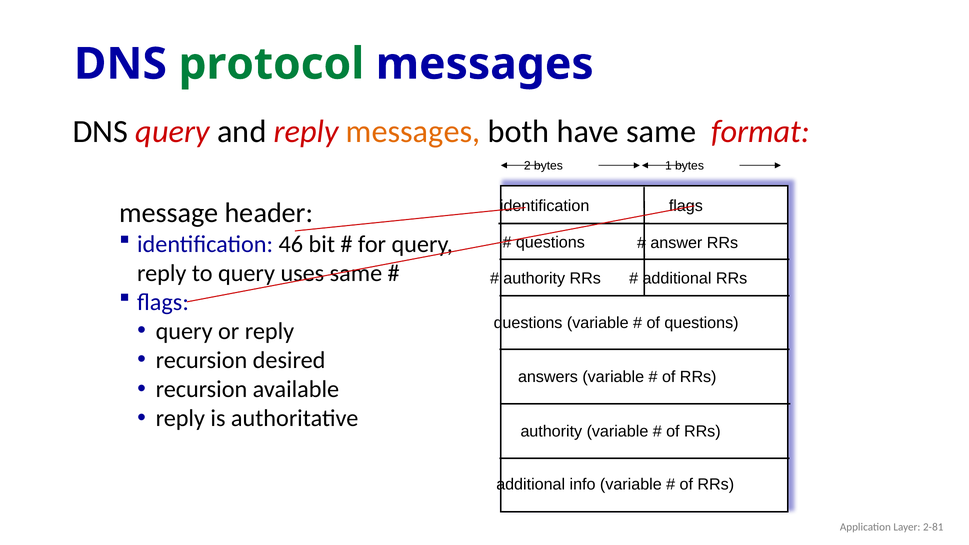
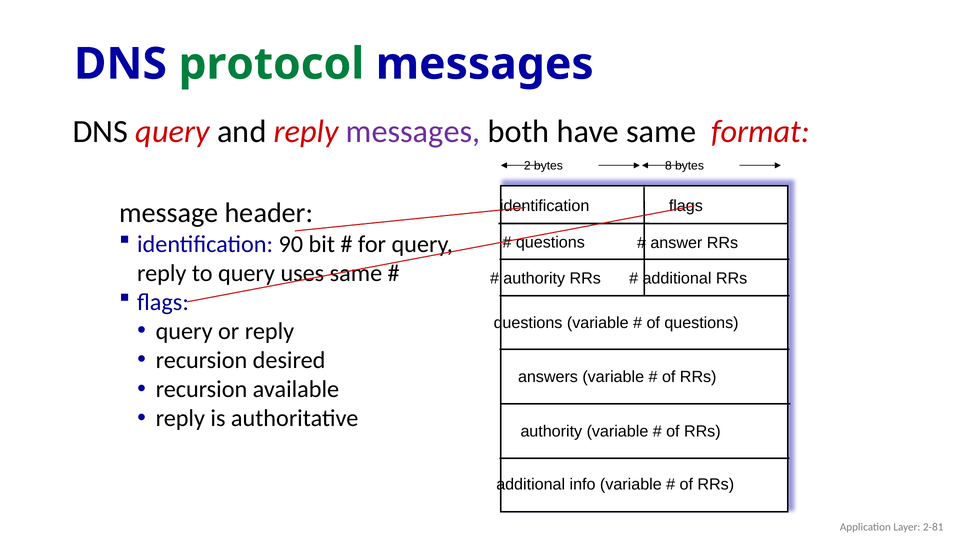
messages colour: orange -> purple (413, 131)
1: 1 -> 8 (668, 166)
46: 46 -> 90 (291, 244)
